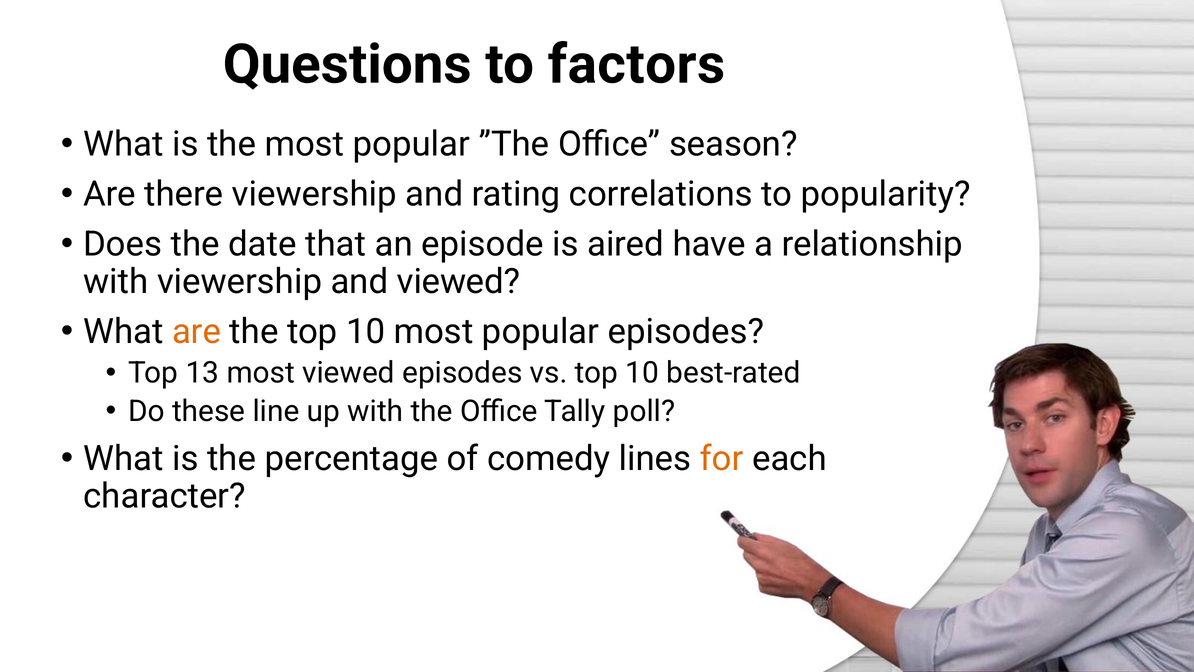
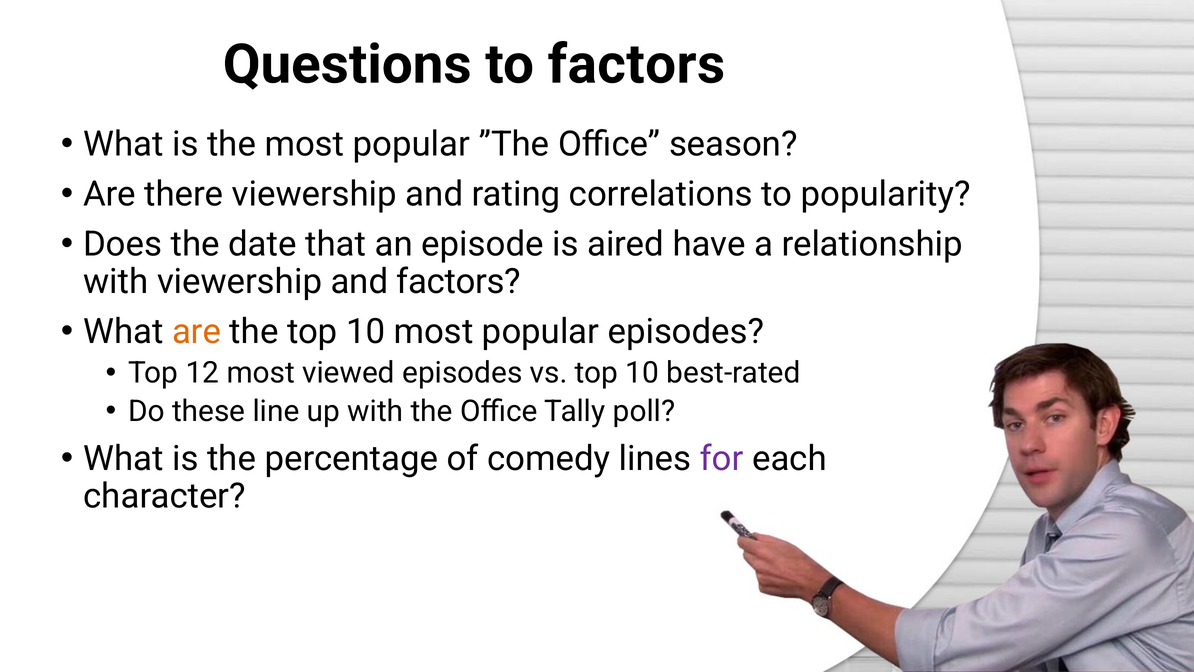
and viewed: viewed -> factors (459, 282)
13: 13 -> 12 (202, 373)
for colour: orange -> purple (722, 458)
